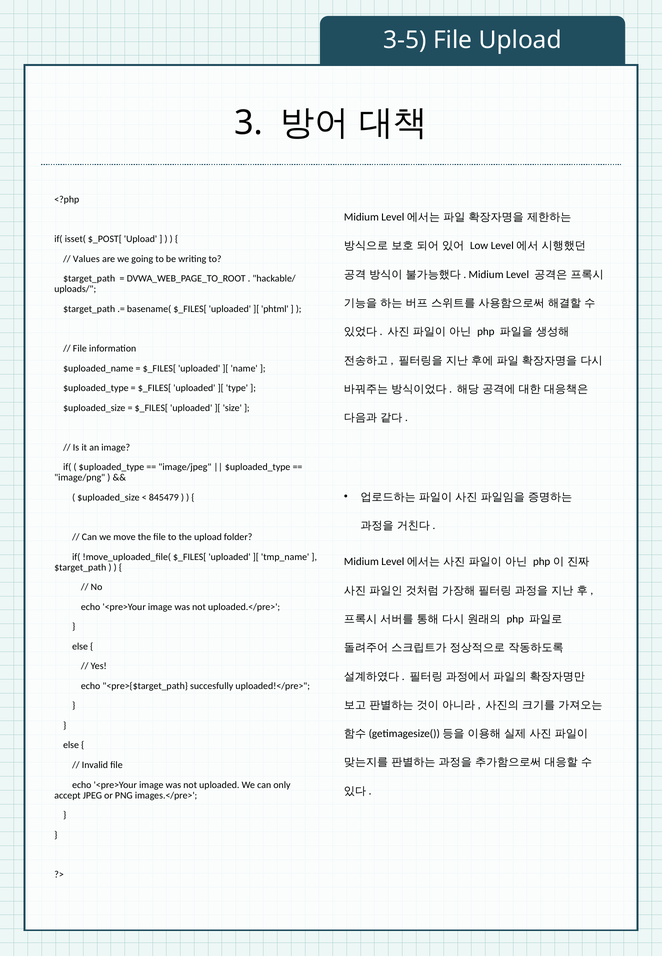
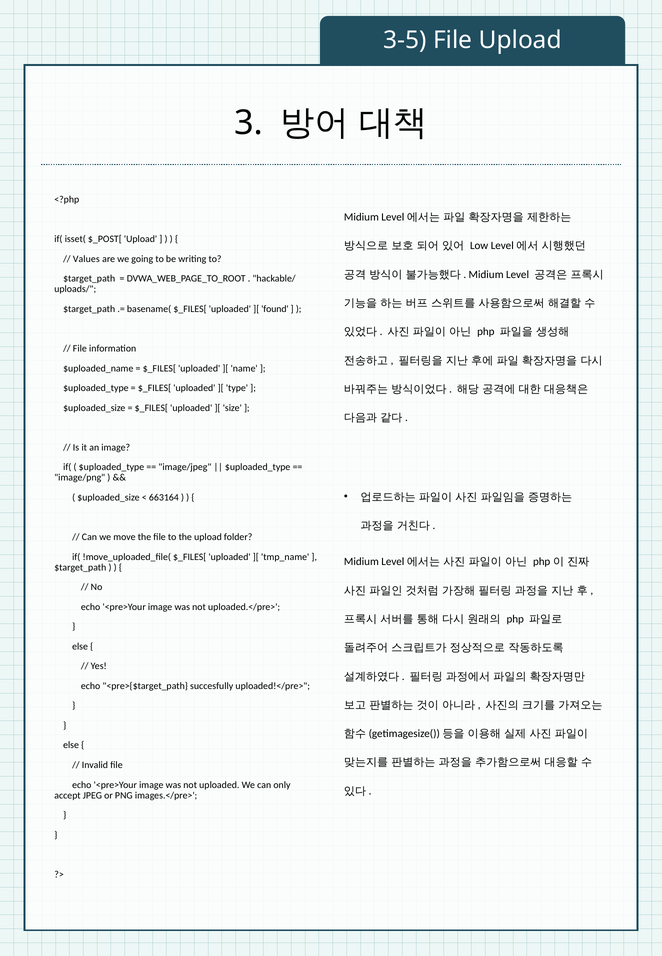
phtml: phtml -> found (275, 309)
845479: 845479 -> 663164 (164, 498)
